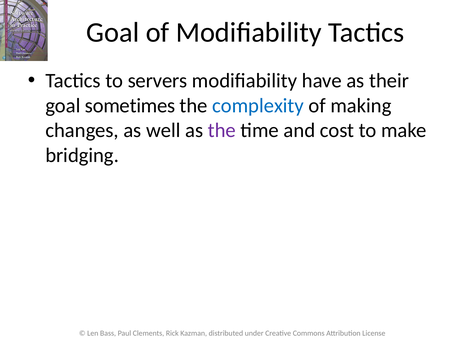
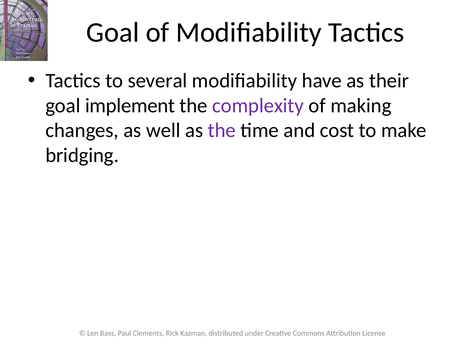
servers: servers -> several (157, 81)
sometimes: sometimes -> implement (130, 106)
complexity colour: blue -> purple (258, 106)
